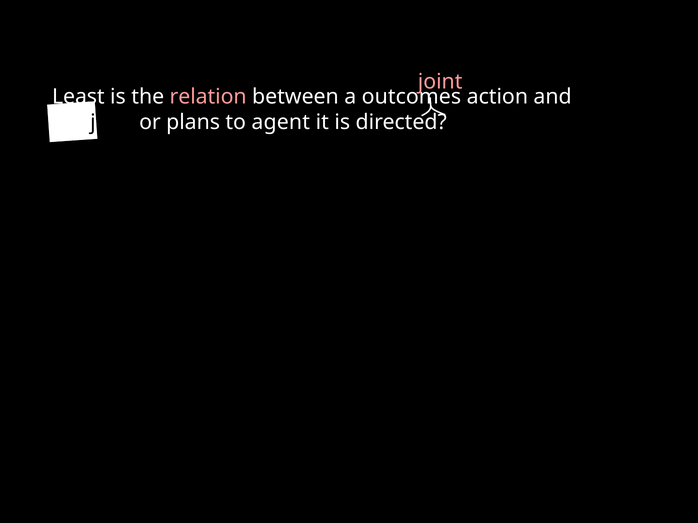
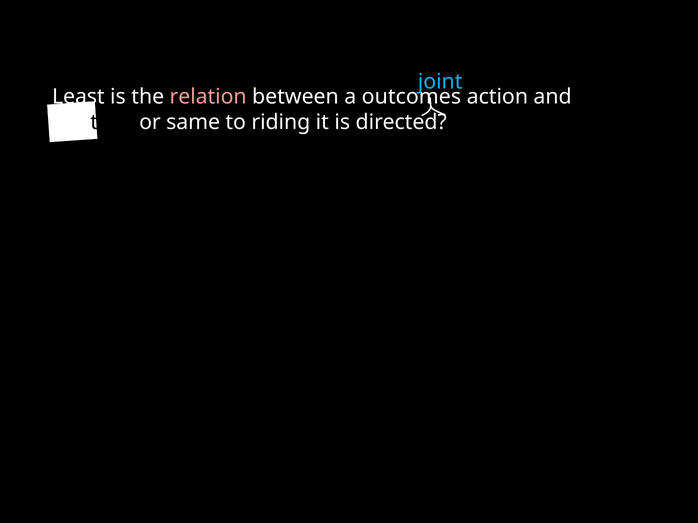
joint colour: pink -> light blue (440, 82)
the joint: joint -> type (112, 122)
plans: plans -> same (193, 122)
agent: agent -> riding (281, 122)
